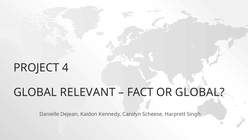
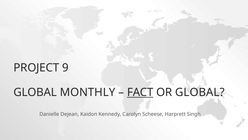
4: 4 -> 9 (65, 67)
RELEVANT: RELEVANT -> MONTHLY (88, 92)
FACT underline: none -> present (140, 92)
